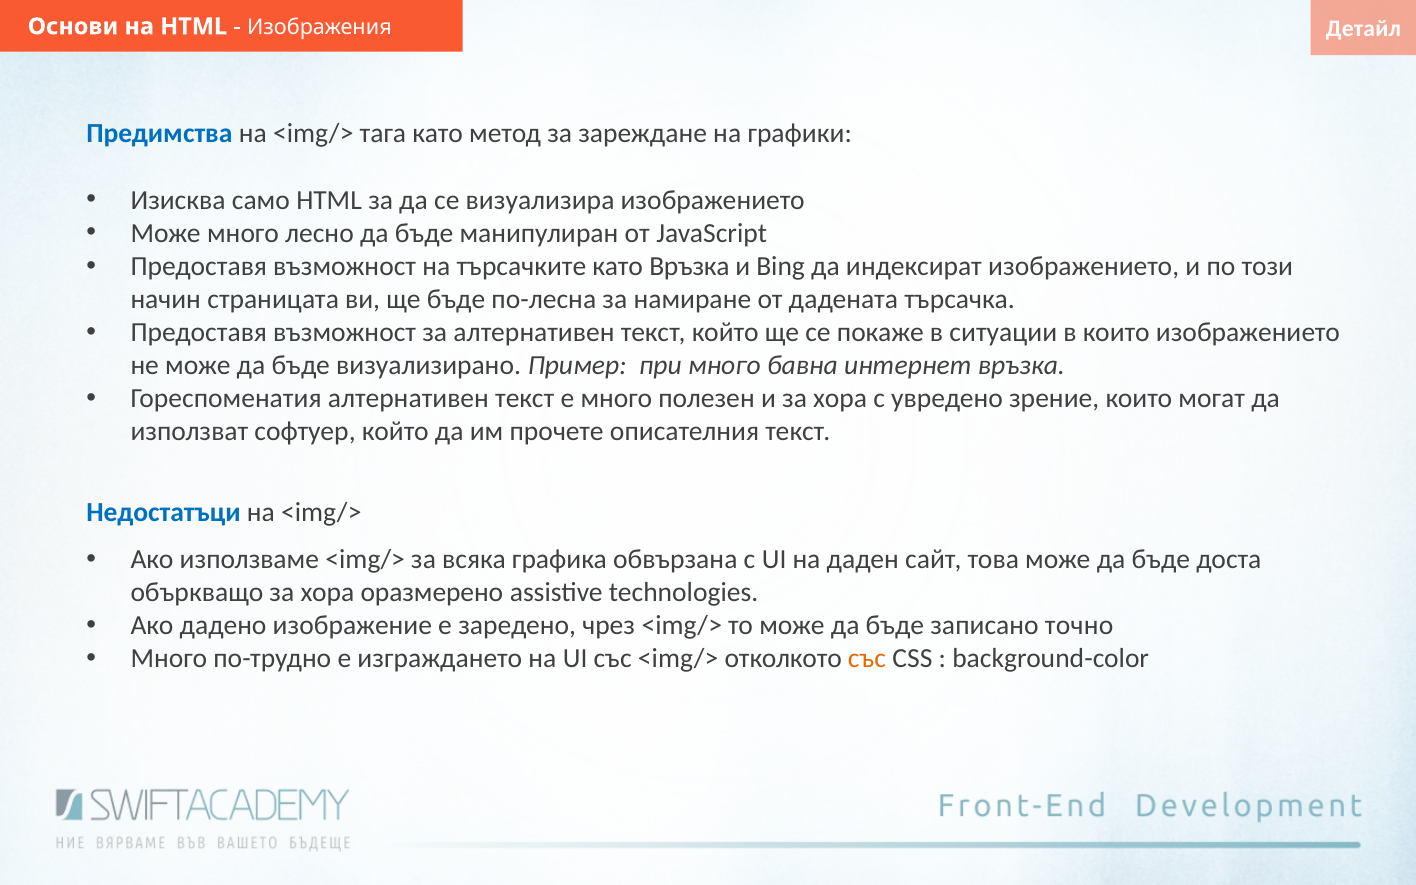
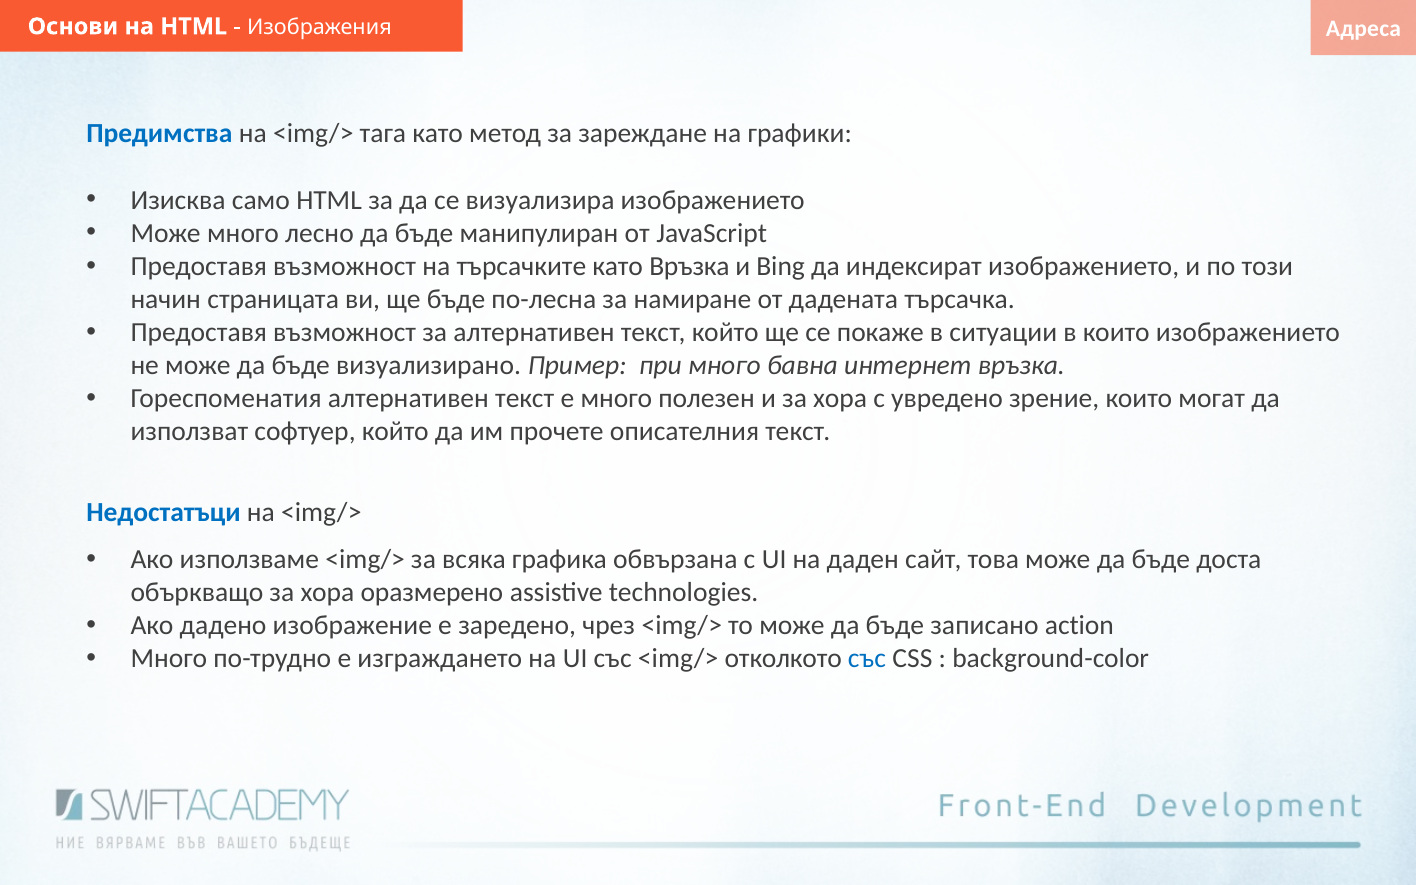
Детайл: Детайл -> Адреса (1363, 29)
точно: точно -> action (1079, 626)
със colour: orange -> blue (867, 659)
